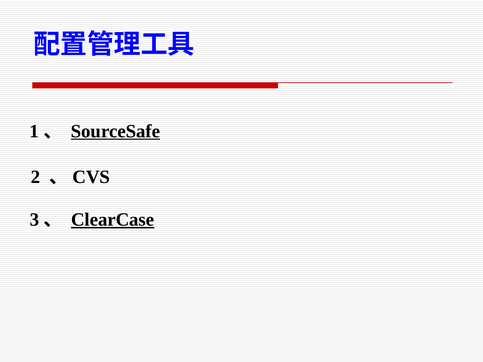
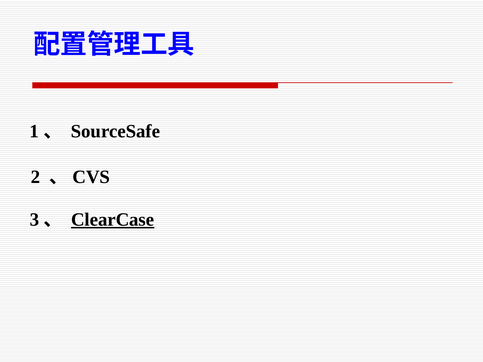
SourceSafe underline: present -> none (115, 131)
